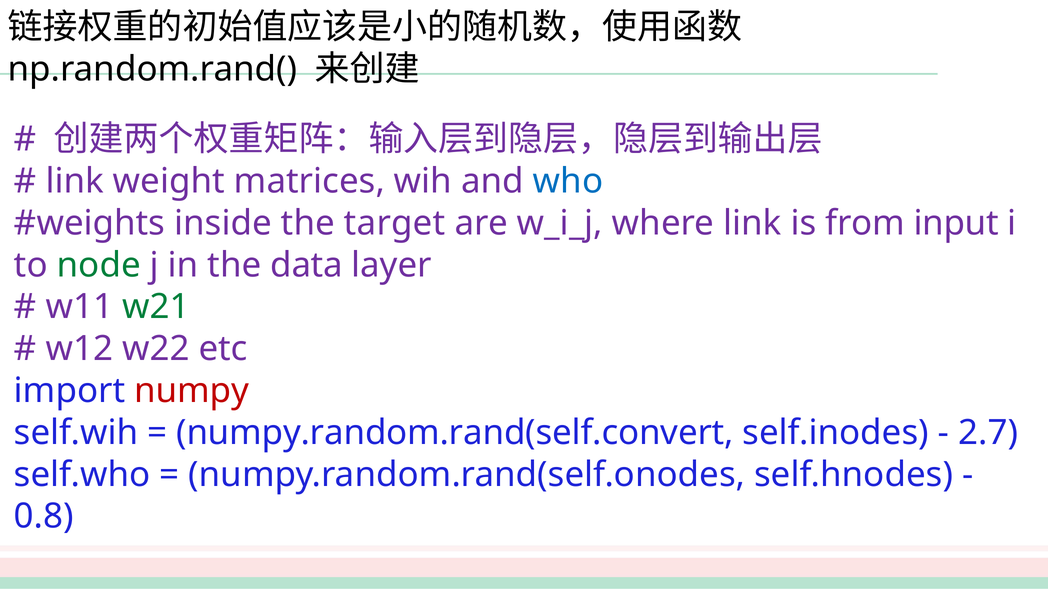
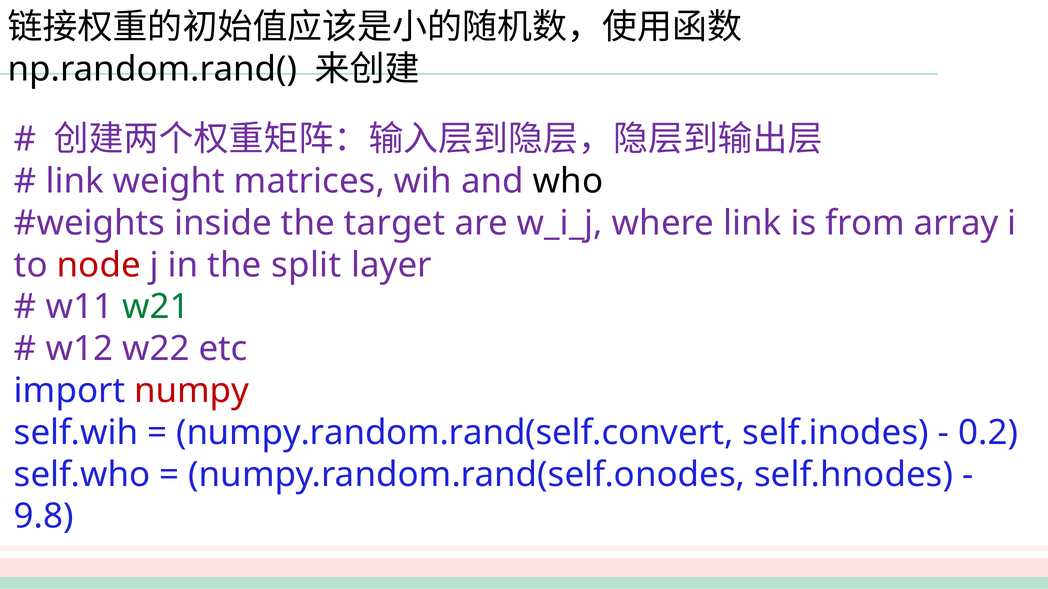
who colour: blue -> black (568, 181)
input: input -> array (956, 223)
node colour: green -> red (99, 265)
data: data -> split (306, 265)
2.7: 2.7 -> 0.2 (988, 433)
0.8: 0.8 -> 9.8 (44, 517)
